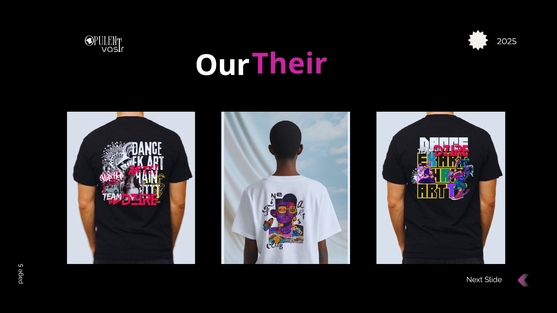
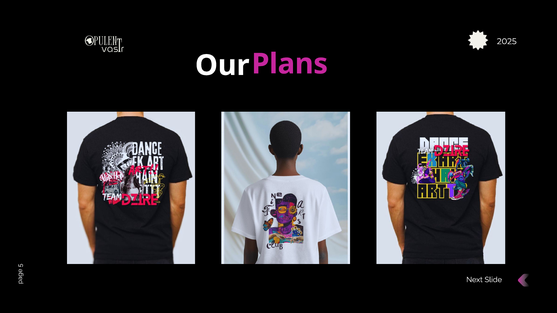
Their: Their -> Plans (290, 64)
